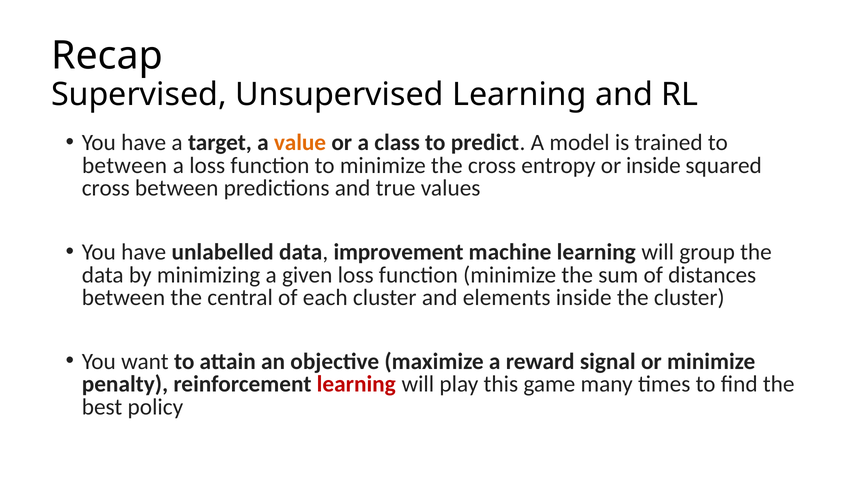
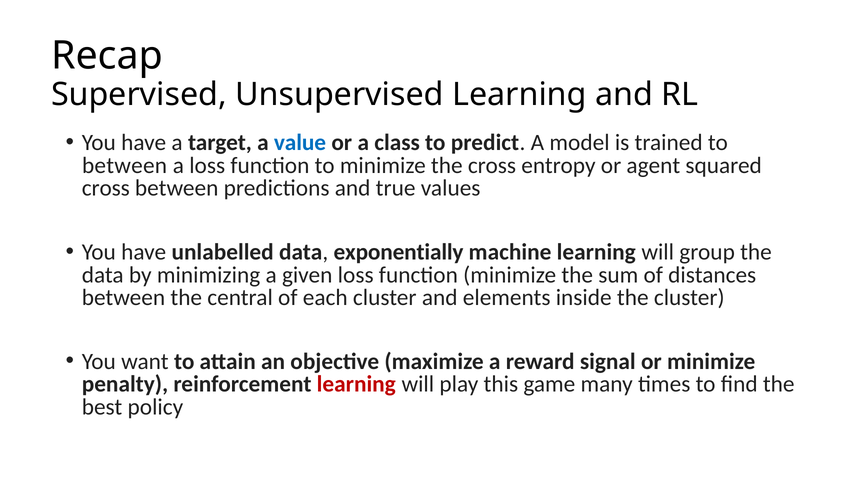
value colour: orange -> blue (300, 143)
or inside: inside -> agent (653, 165)
improvement: improvement -> exponentially (399, 252)
